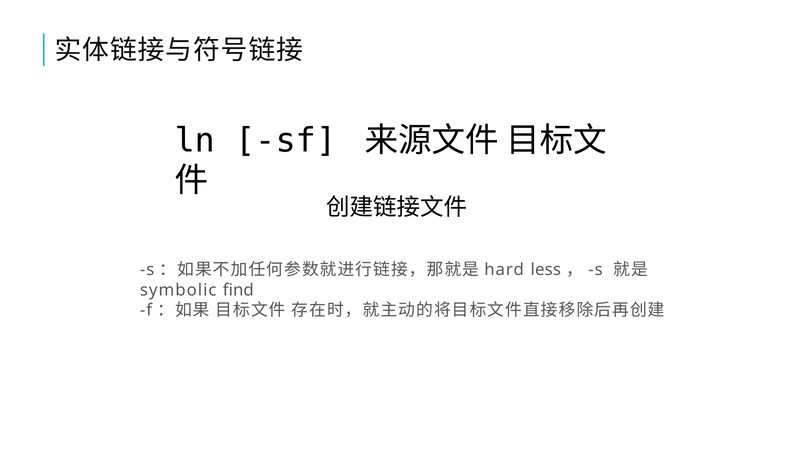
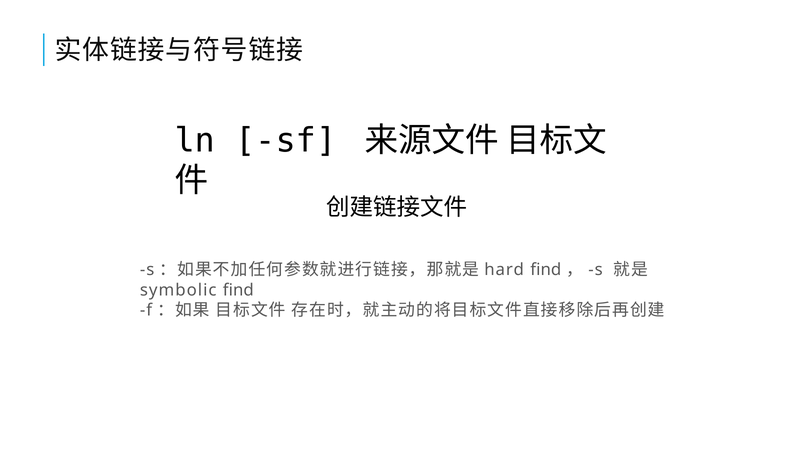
less: less -> find (546, 270)
